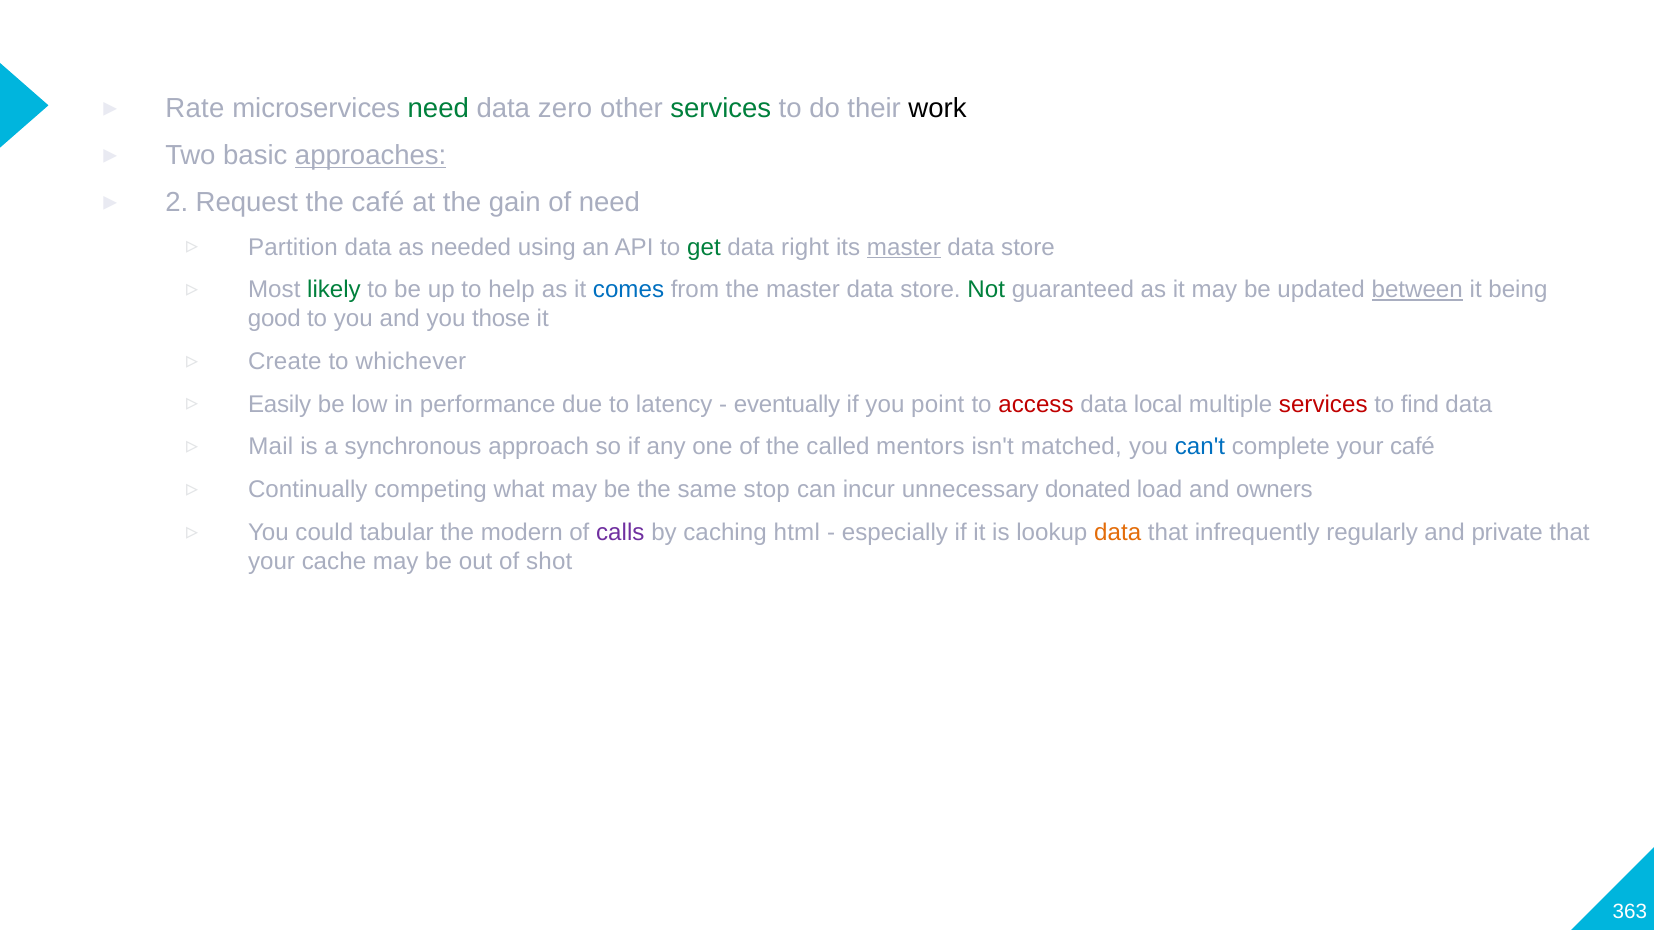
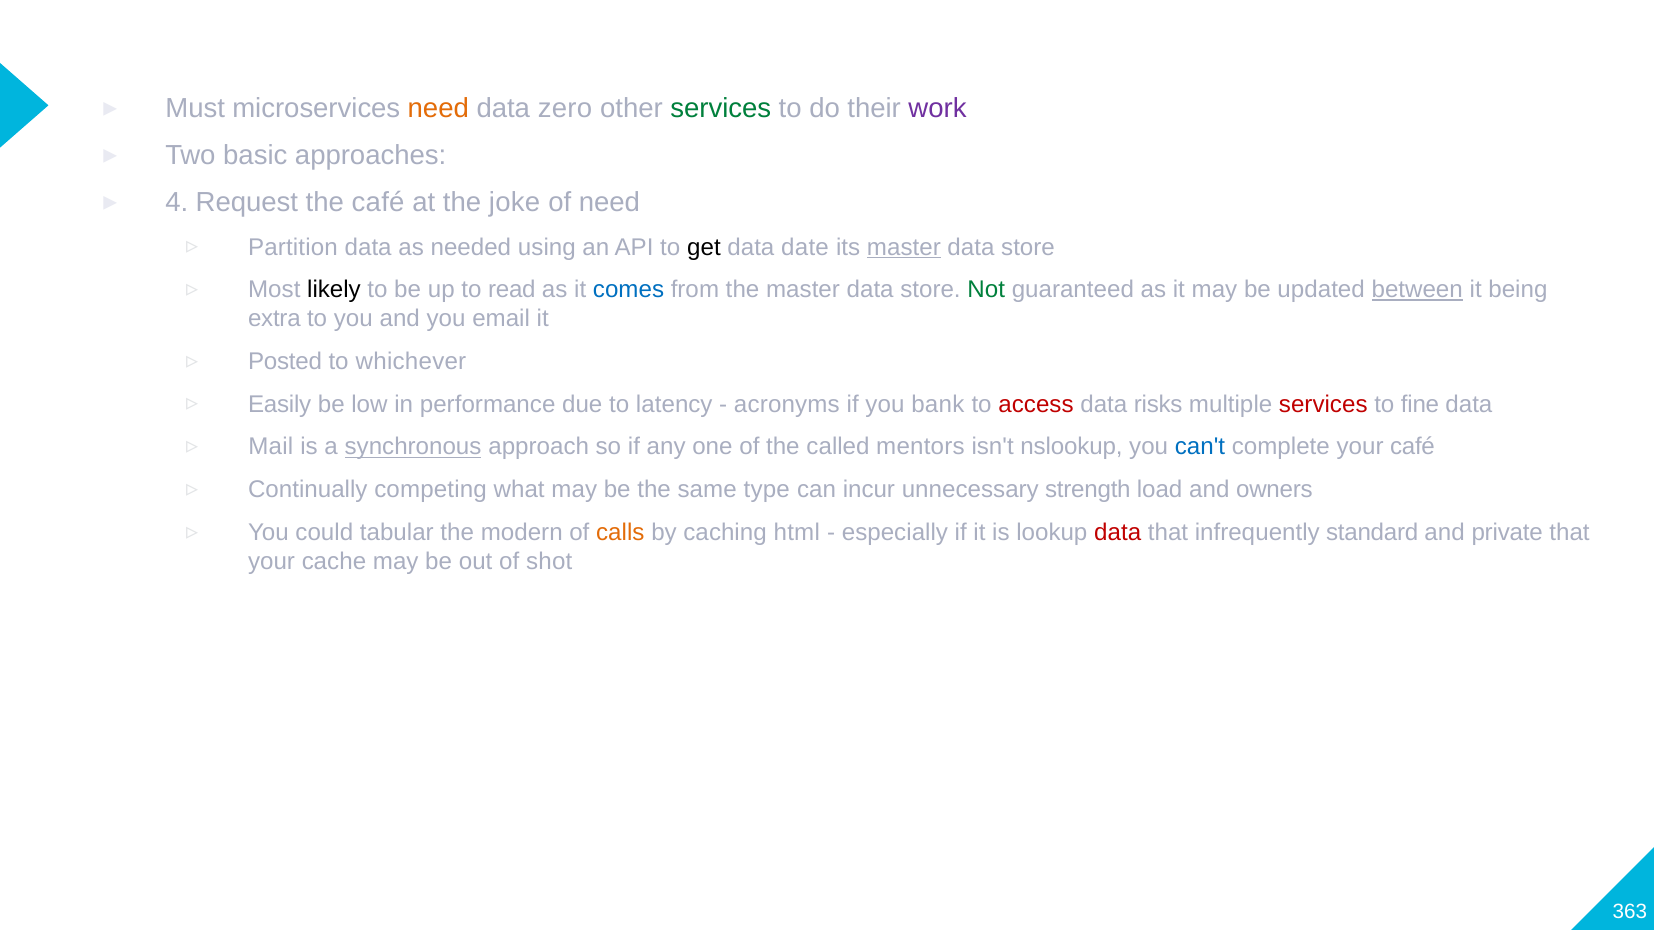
Rate: Rate -> Must (195, 109)
need colour: green -> orange (438, 109)
work colour: black -> purple (937, 109)
approaches underline: present -> none (371, 156)
2: 2 -> 4 (177, 203)
gain: gain -> joke (515, 203)
get colour: green -> black (704, 247)
right: right -> date (805, 247)
likely colour: green -> black (334, 290)
help: help -> read (512, 290)
good: good -> extra (274, 319)
those: those -> email (501, 319)
Create: Create -> Posted (285, 362)
eventually: eventually -> acronyms (787, 404)
point: point -> bank (938, 404)
local: local -> risks (1158, 404)
find: find -> fine (1420, 404)
synchronous underline: none -> present (413, 447)
matched: matched -> nslookup (1072, 447)
stop: stop -> type (767, 490)
donated: donated -> strength (1088, 490)
calls colour: purple -> orange (620, 533)
data colour: orange -> red (1118, 533)
regularly: regularly -> standard (1372, 533)
